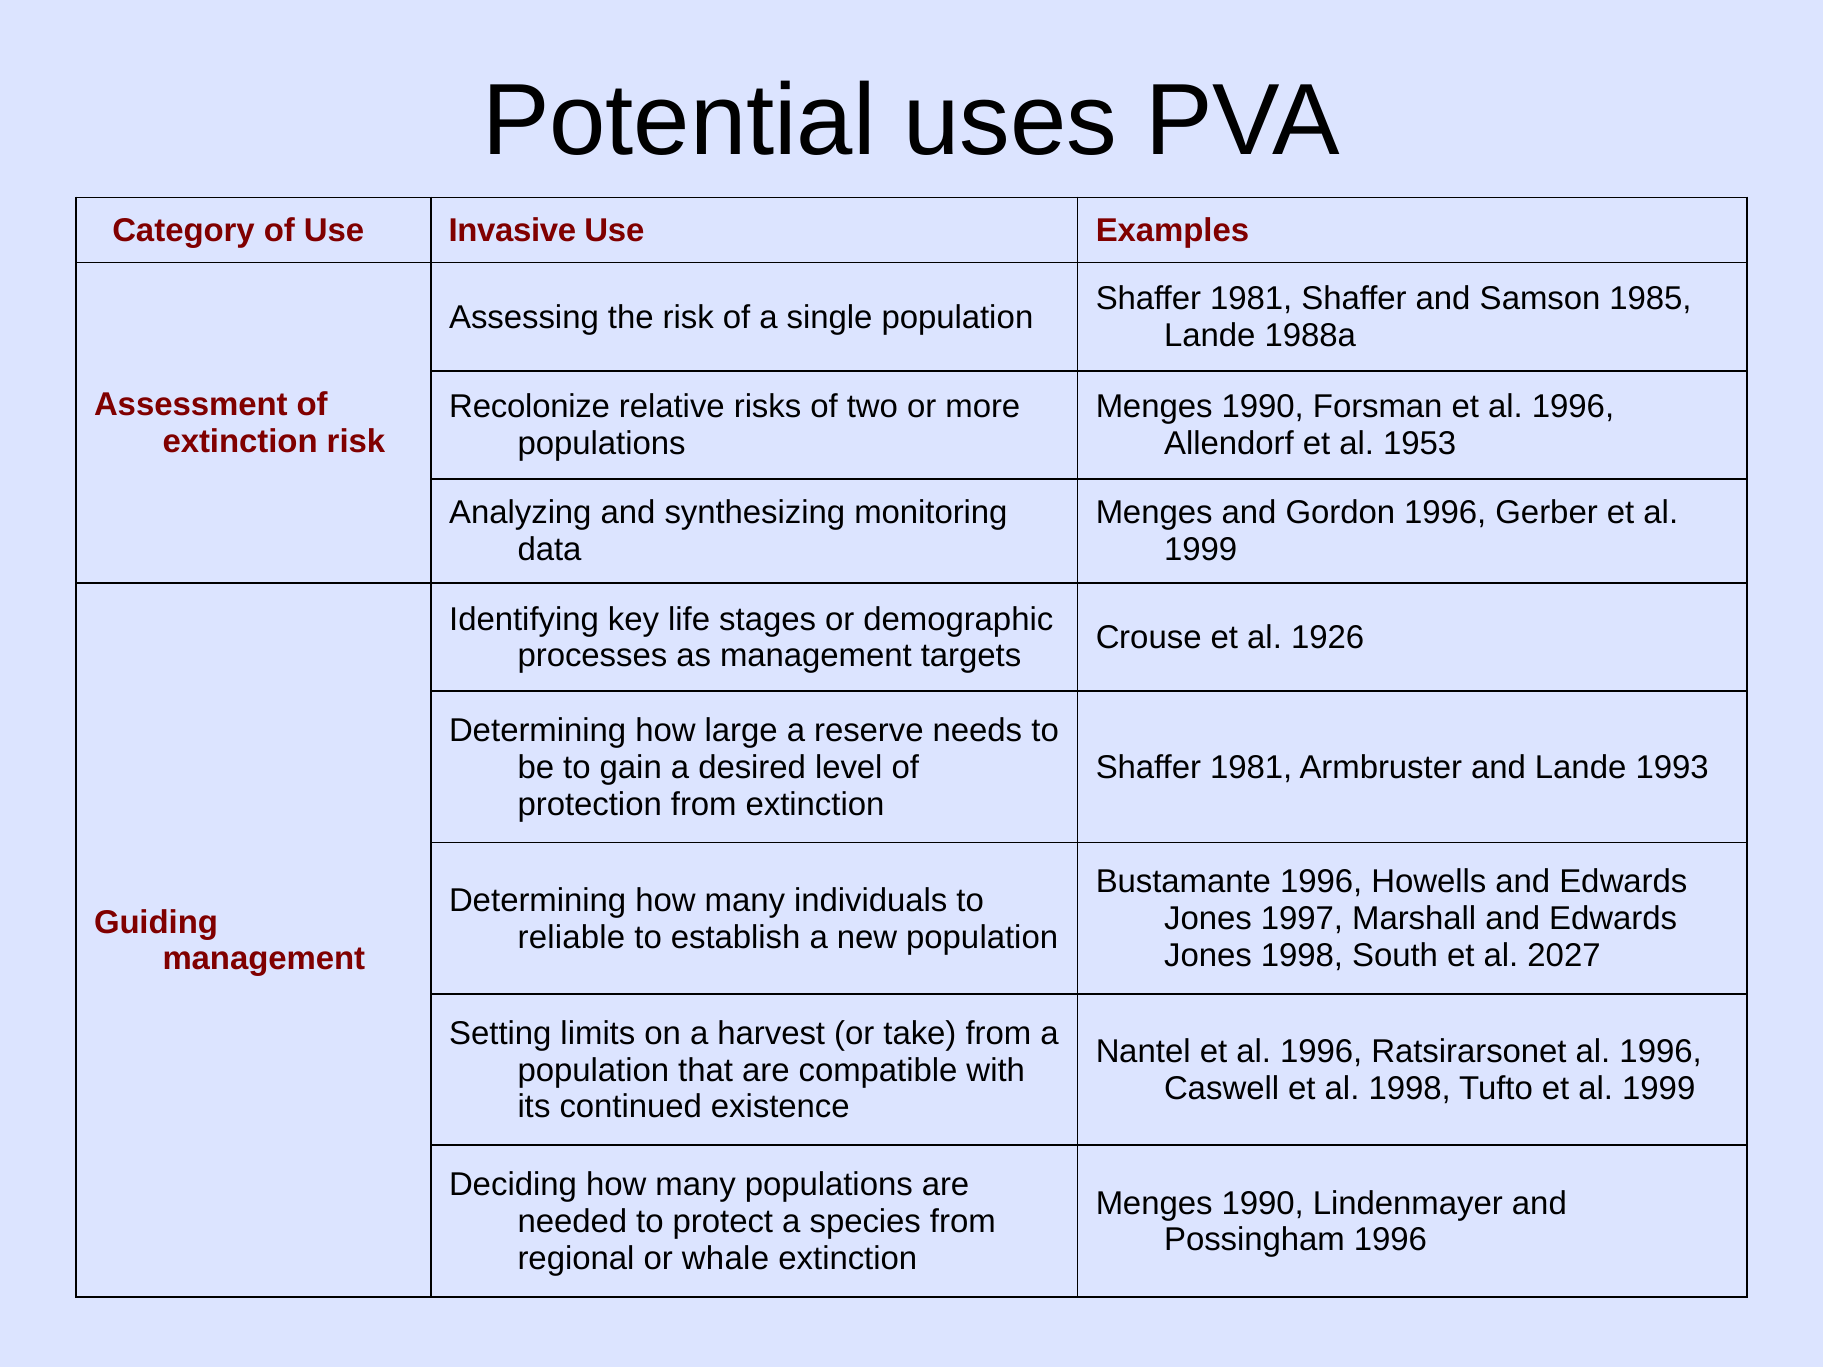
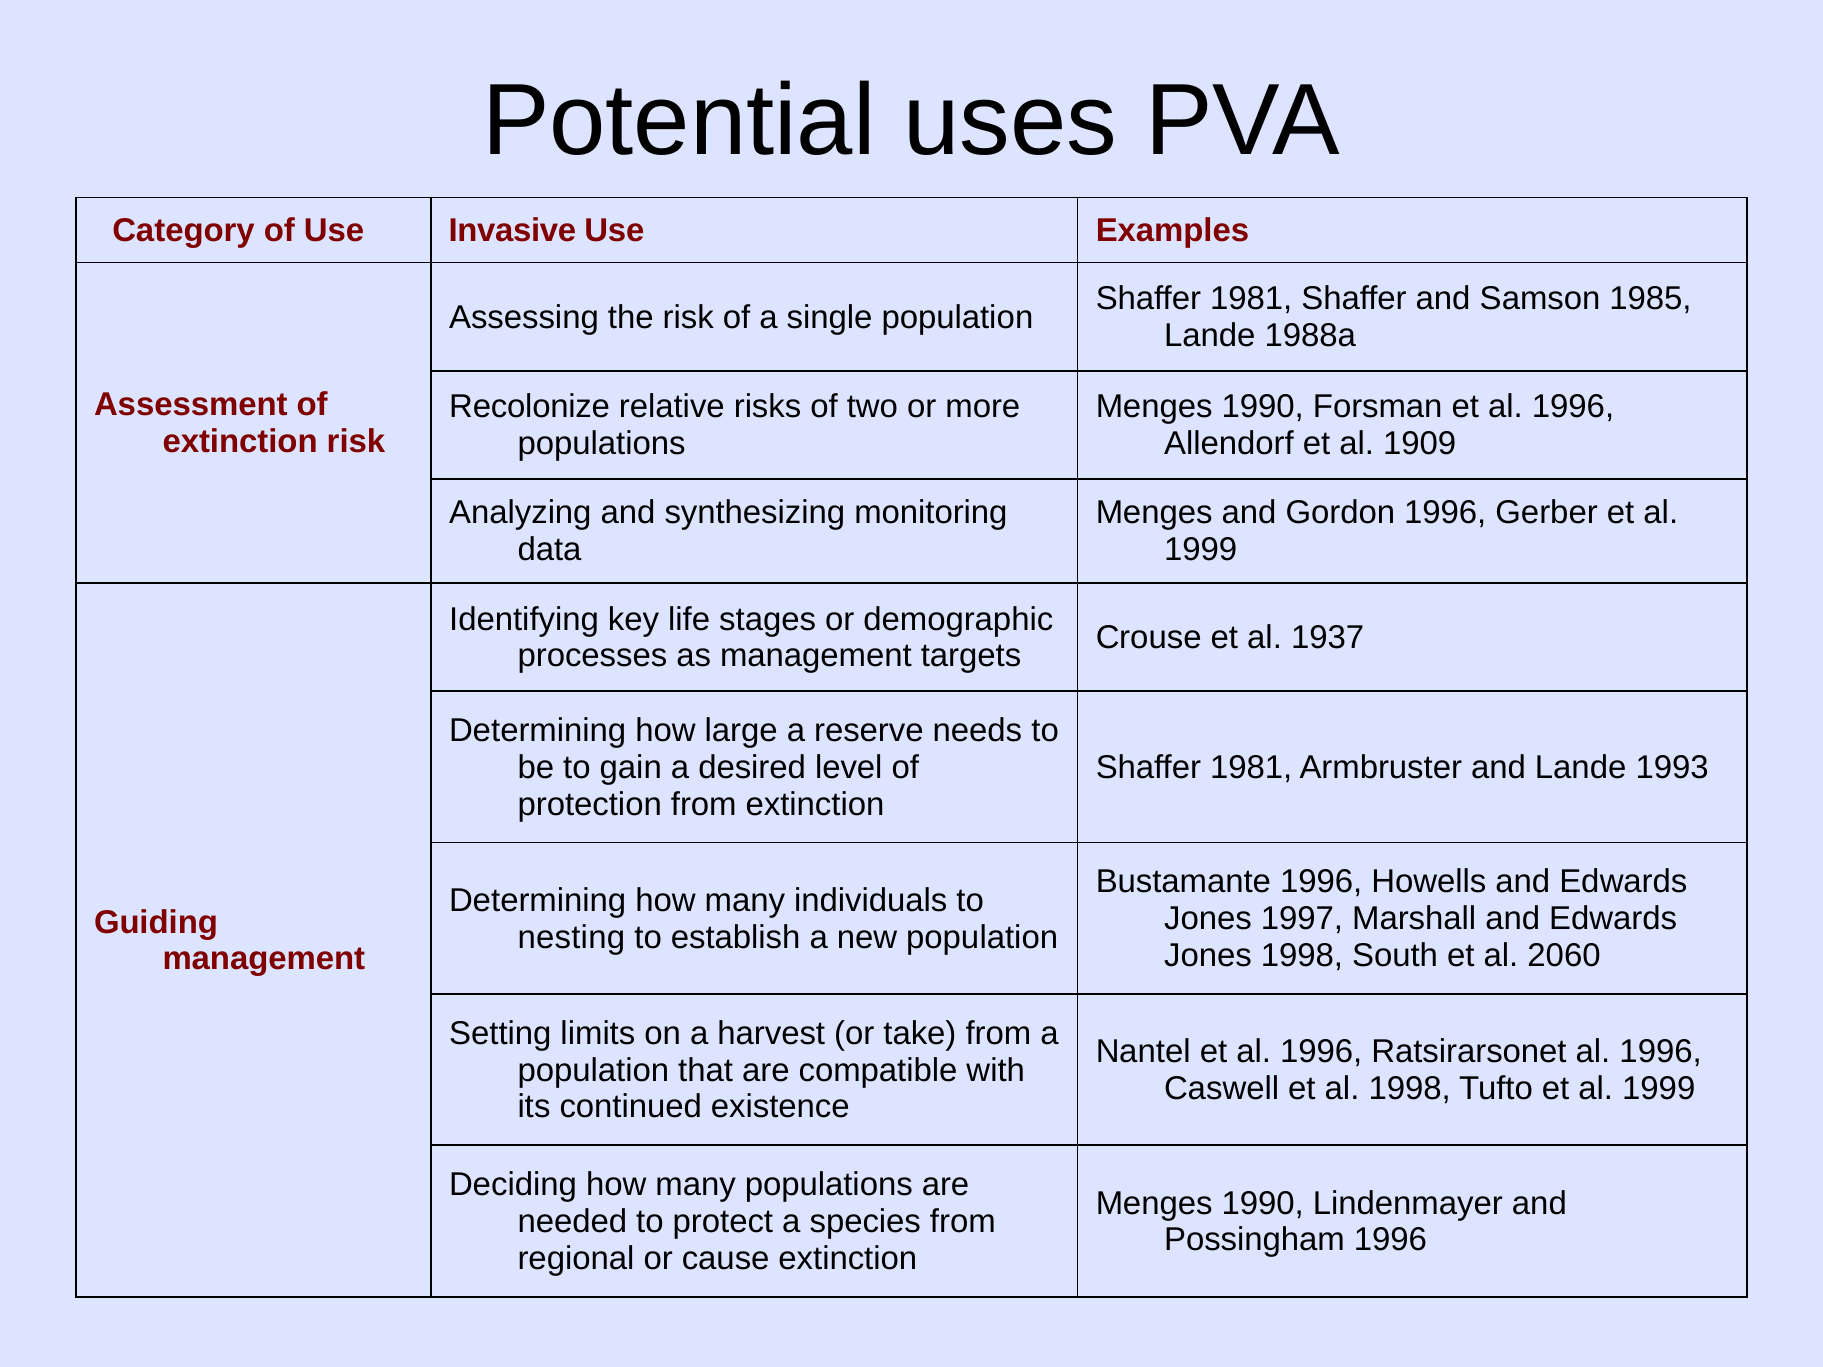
1953: 1953 -> 1909 (1420, 444)
1926: 1926 -> 1937 (1328, 638)
reliable: reliable -> nesting (571, 937)
2027: 2027 -> 2060 (1564, 956)
whale: whale -> cause (726, 1259)
